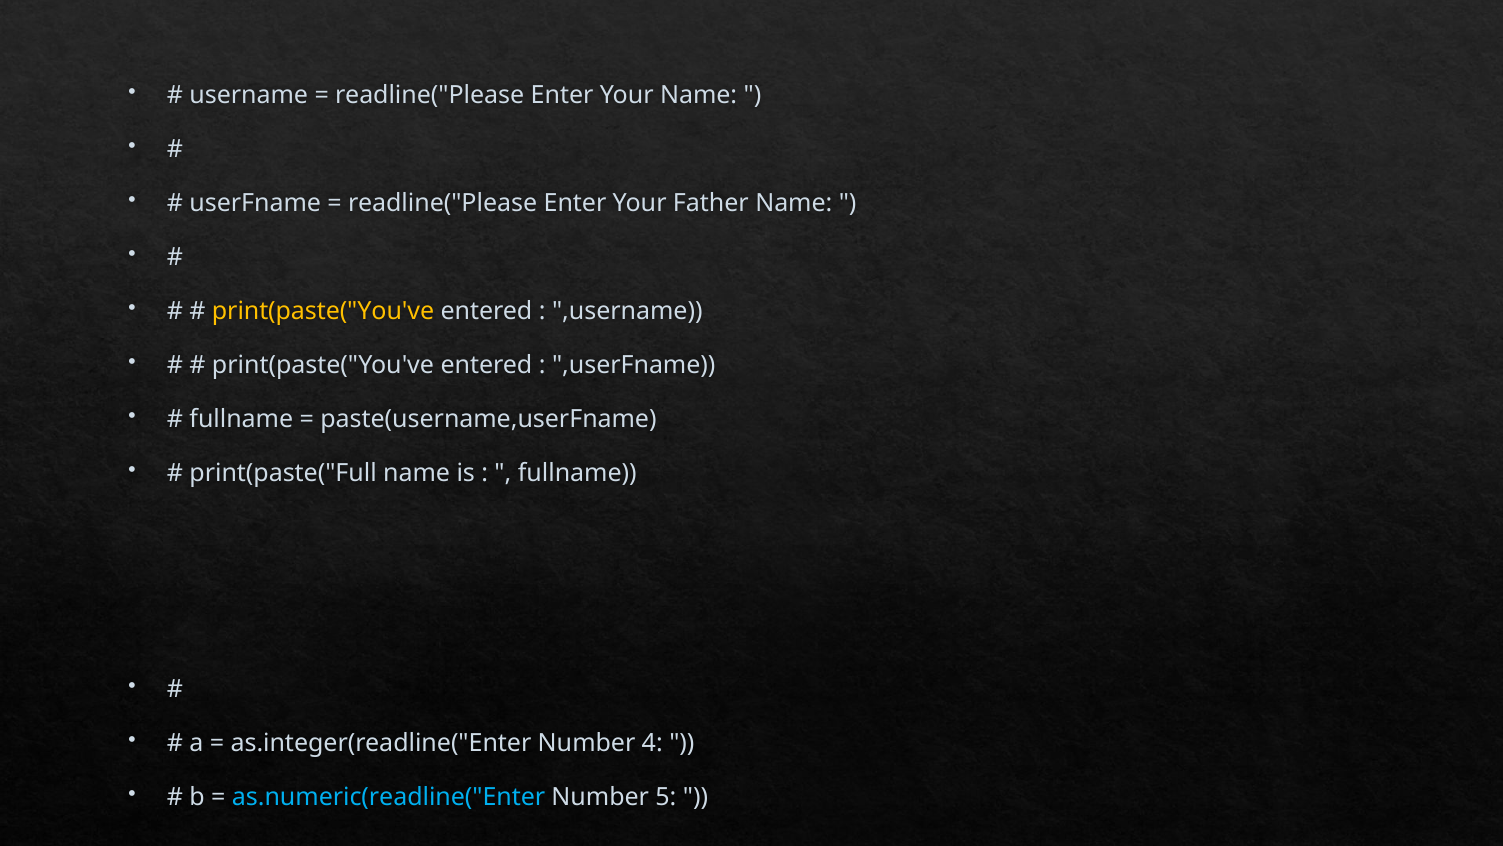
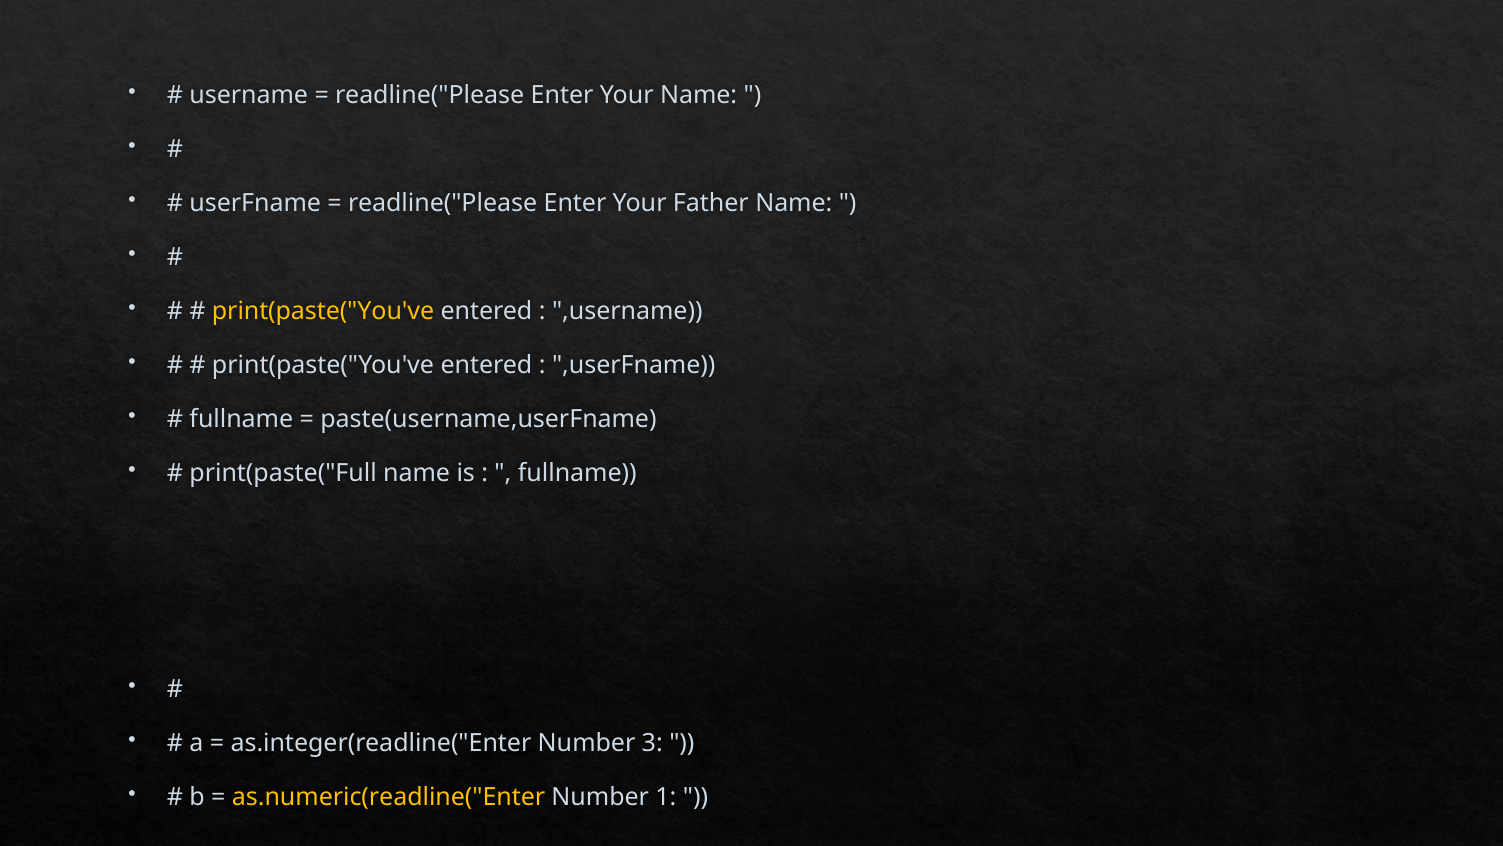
4: 4 -> 3 (652, 743)
as.numeric(readline("Enter colour: light blue -> yellow (389, 797)
5: 5 -> 1 (666, 797)
